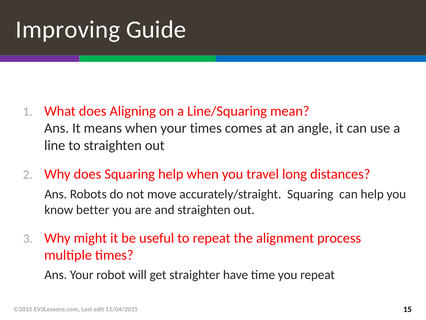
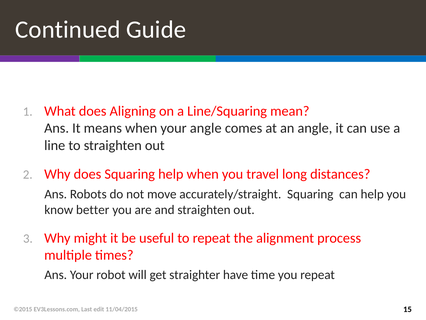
Improving: Improving -> Continued (68, 29)
your times: times -> angle (206, 128)
